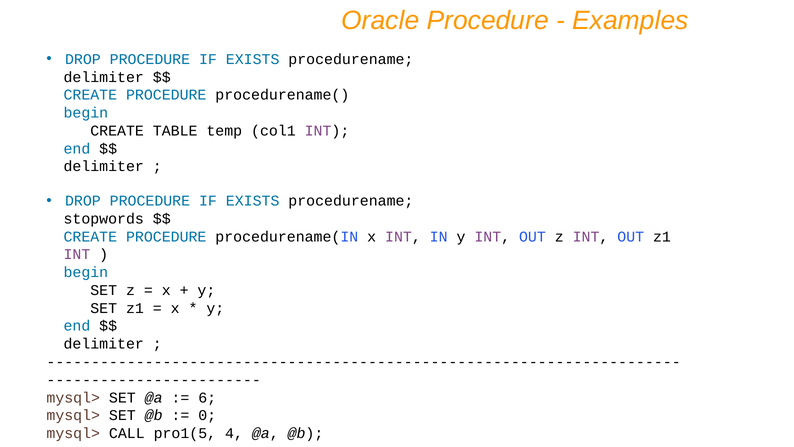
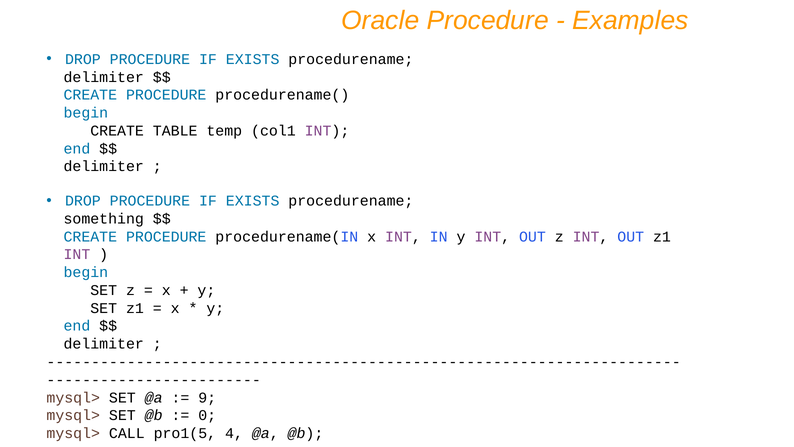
stopwords: stopwords -> something (104, 219)
6: 6 -> 9 (207, 397)
